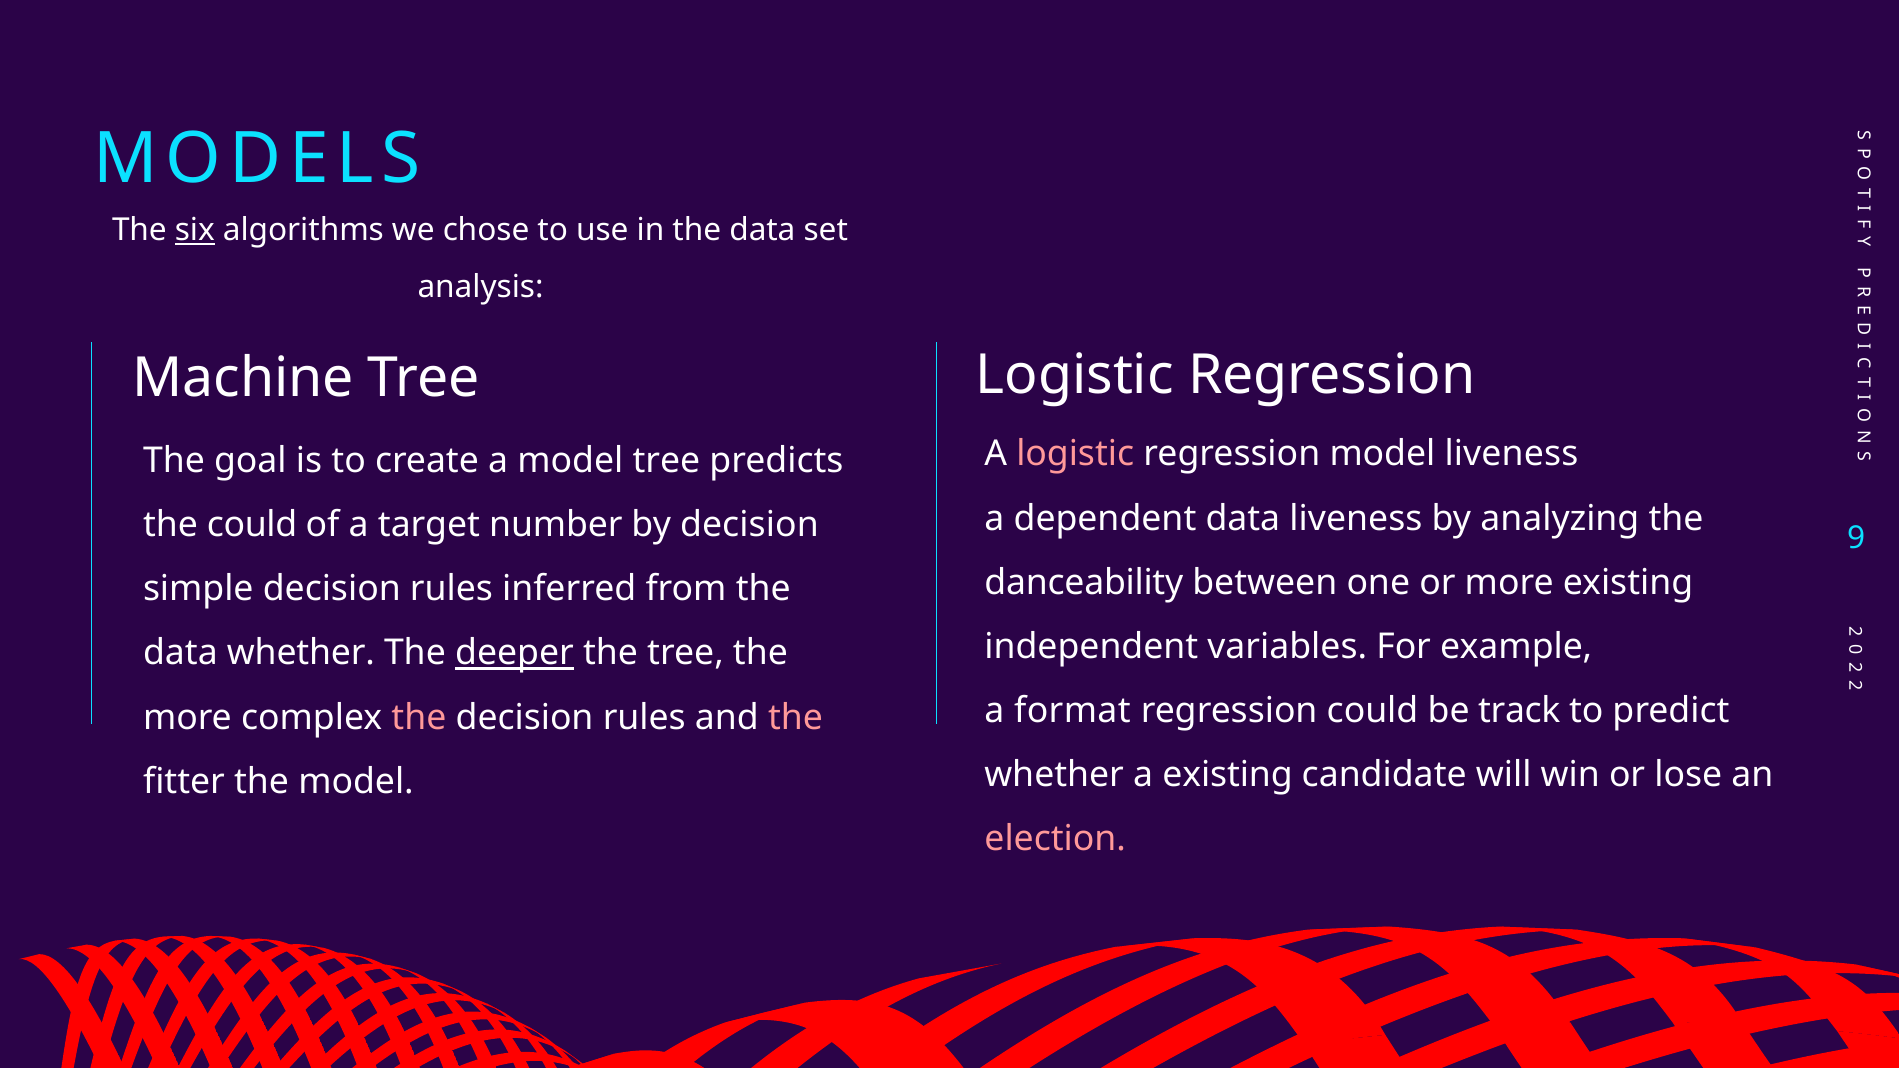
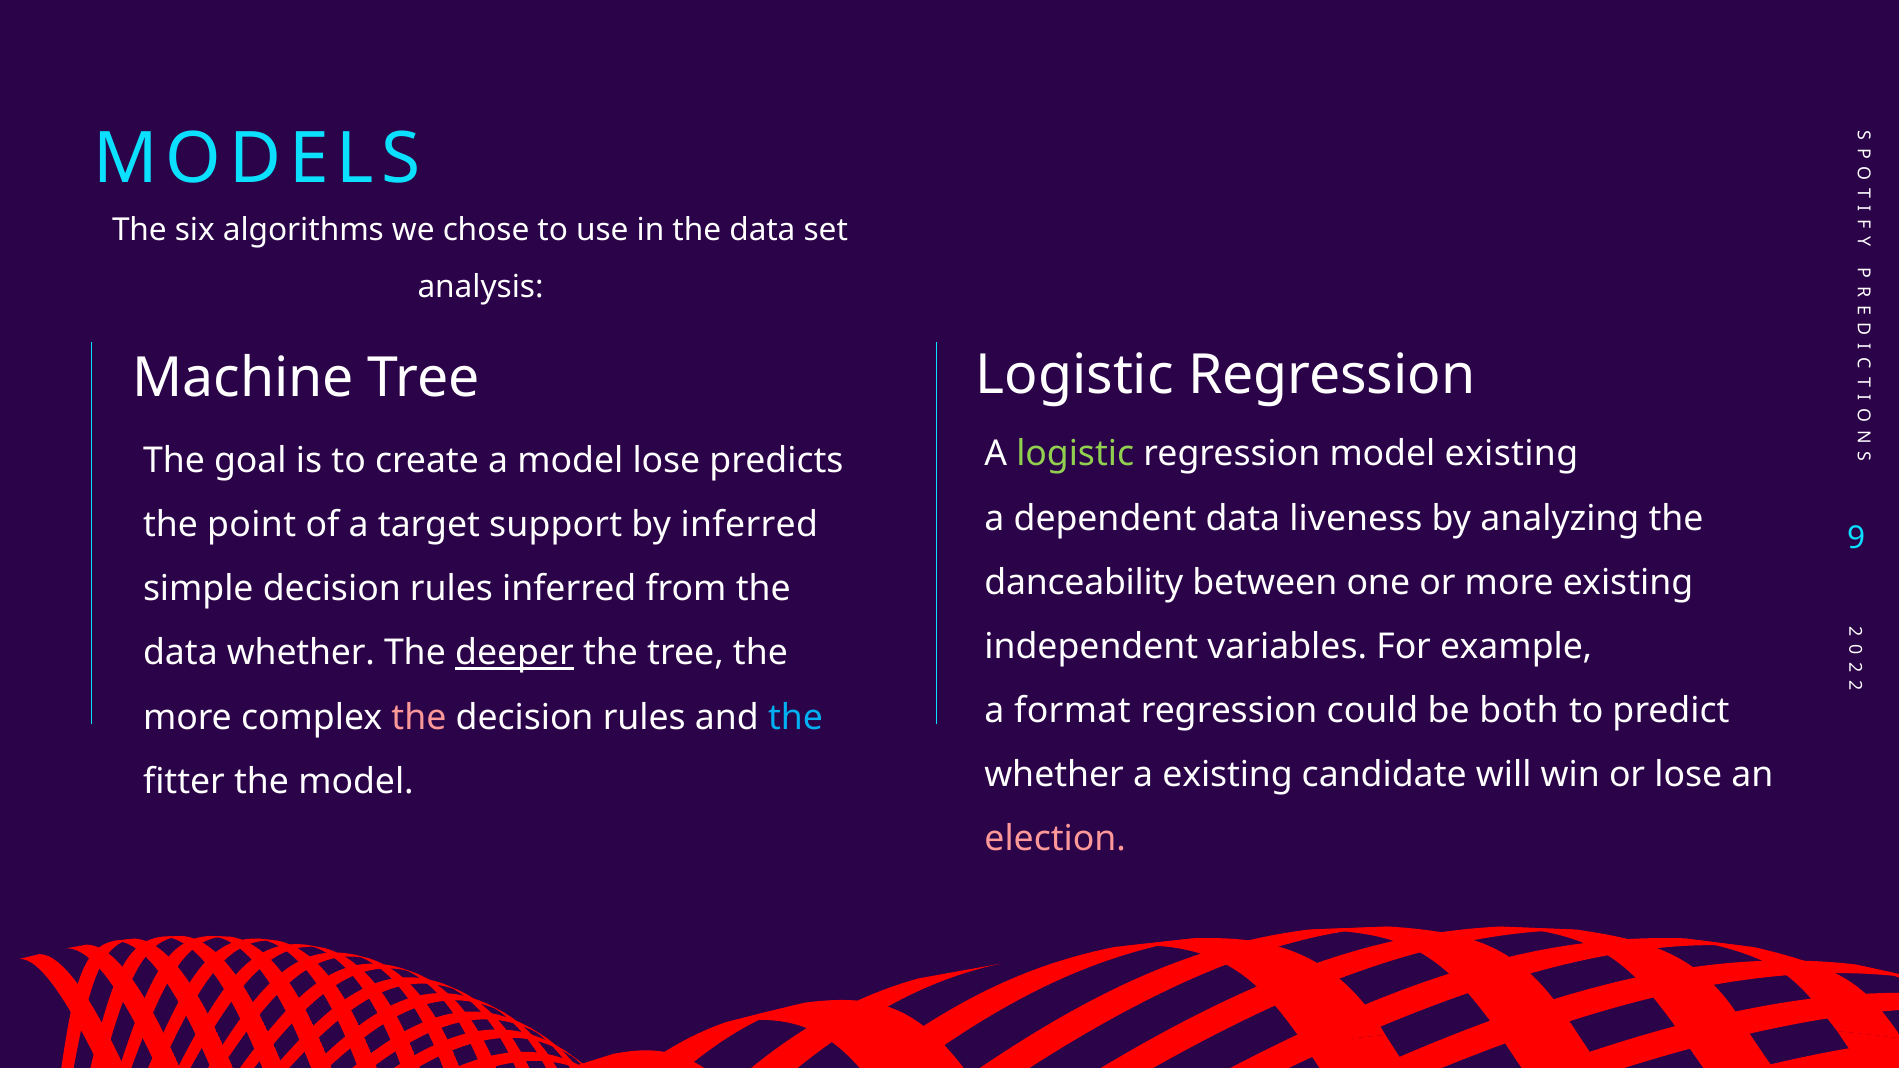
six underline: present -> none (195, 230)
logistic colour: pink -> light green (1075, 454)
model liveness: liveness -> existing (1511, 454)
model tree: tree -> lose (666, 461)
the could: could -> point (252, 525)
number: number -> support (556, 525)
by decision: decision -> inferred (749, 525)
track: track -> both (1519, 711)
the colour: pink -> light blue (796, 717)
